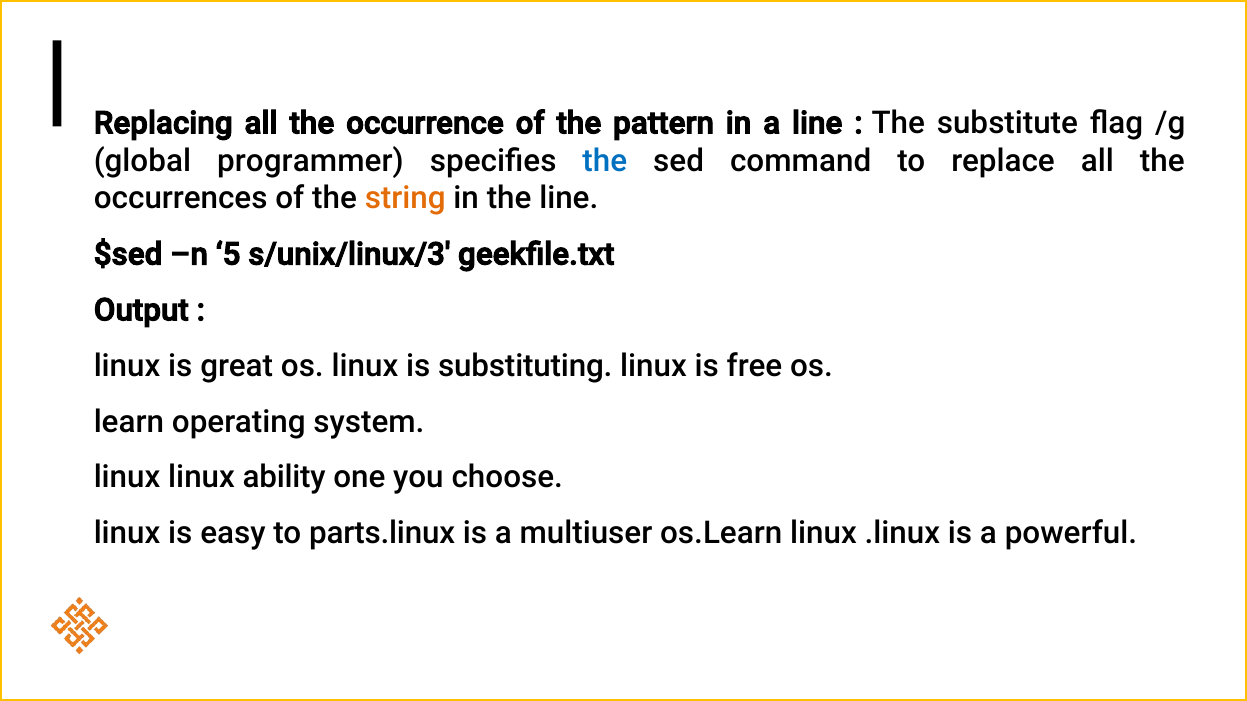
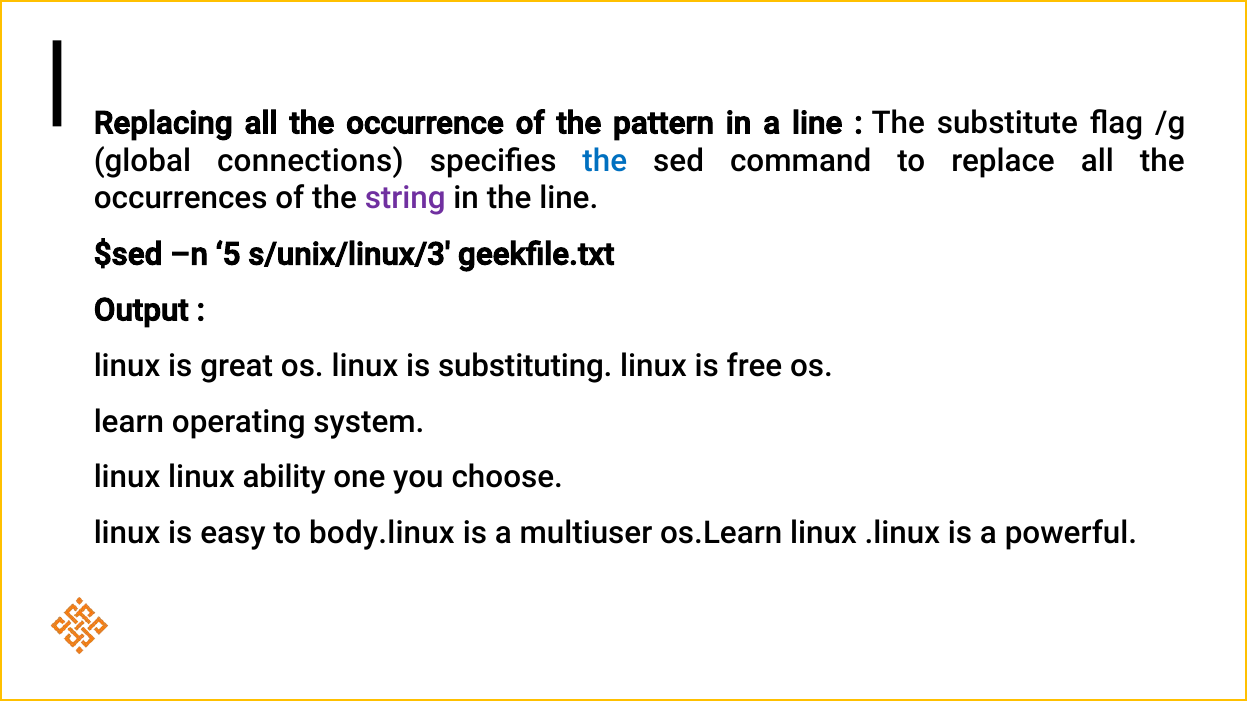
programmer: programmer -> connections (310, 161)
string colour: orange -> purple (405, 198)
parts.linux: parts.linux -> body.linux (382, 534)
